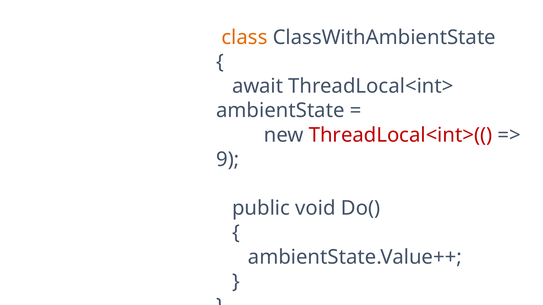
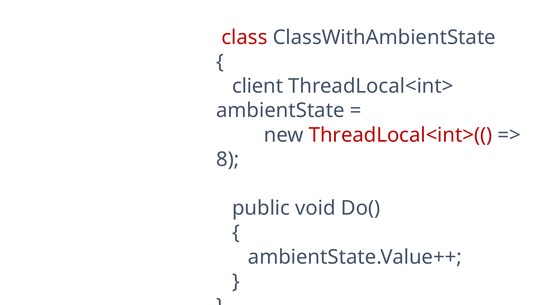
class colour: orange -> red (244, 37)
await: await -> client (258, 86)
9: 9 -> 8 (228, 160)
